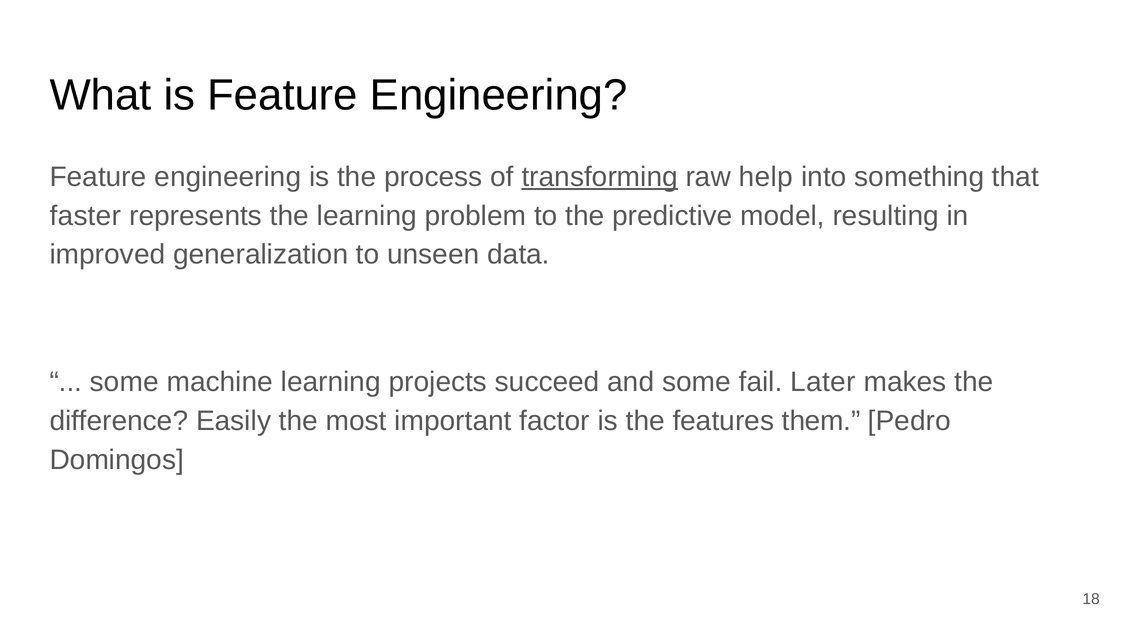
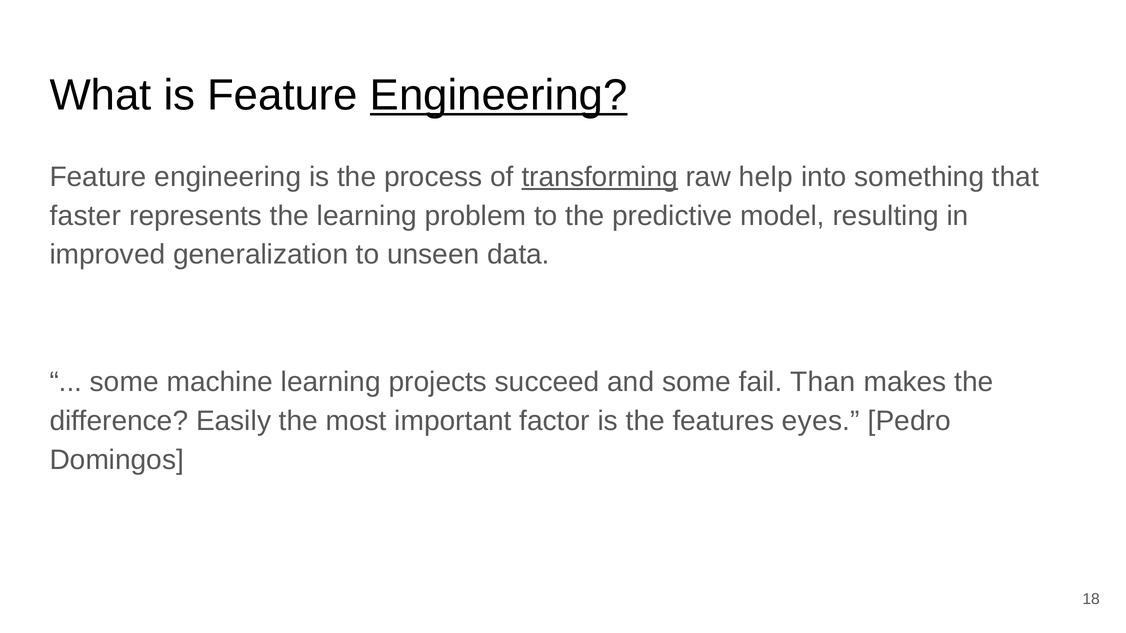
Engineering underline: none -> present (499, 95)
Later: Later -> Than (823, 382)
them: them -> eyes (821, 421)
